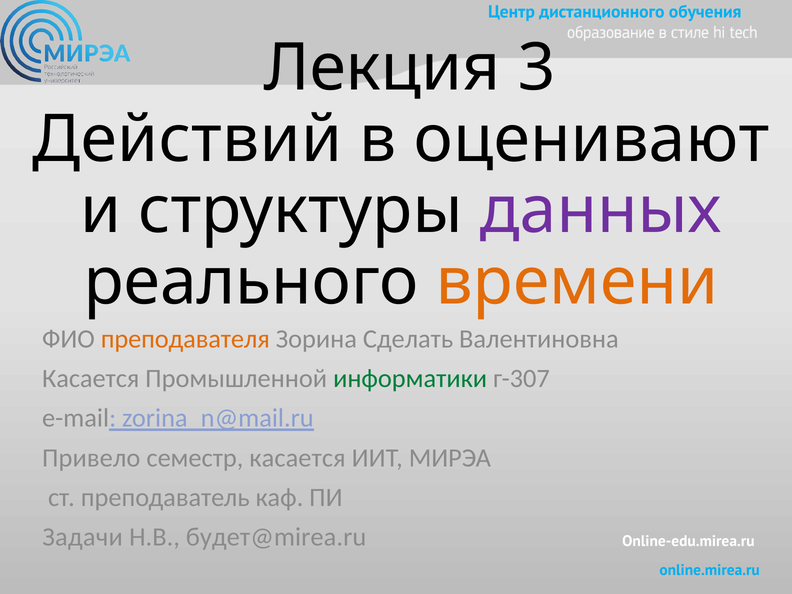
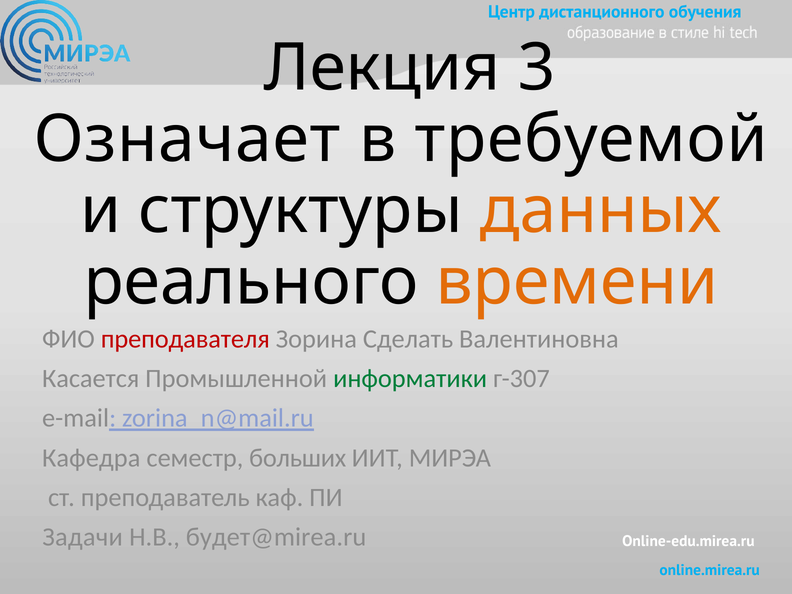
Действий: Действий -> Означает (187, 139)
оценивают: оценивают -> требуемой (591, 139)
данных colour: purple -> orange (601, 211)
преподавателя colour: orange -> red (185, 339)
Привело: Привело -> Кафедра (91, 458)
семестр касается: касается -> больших (298, 458)
